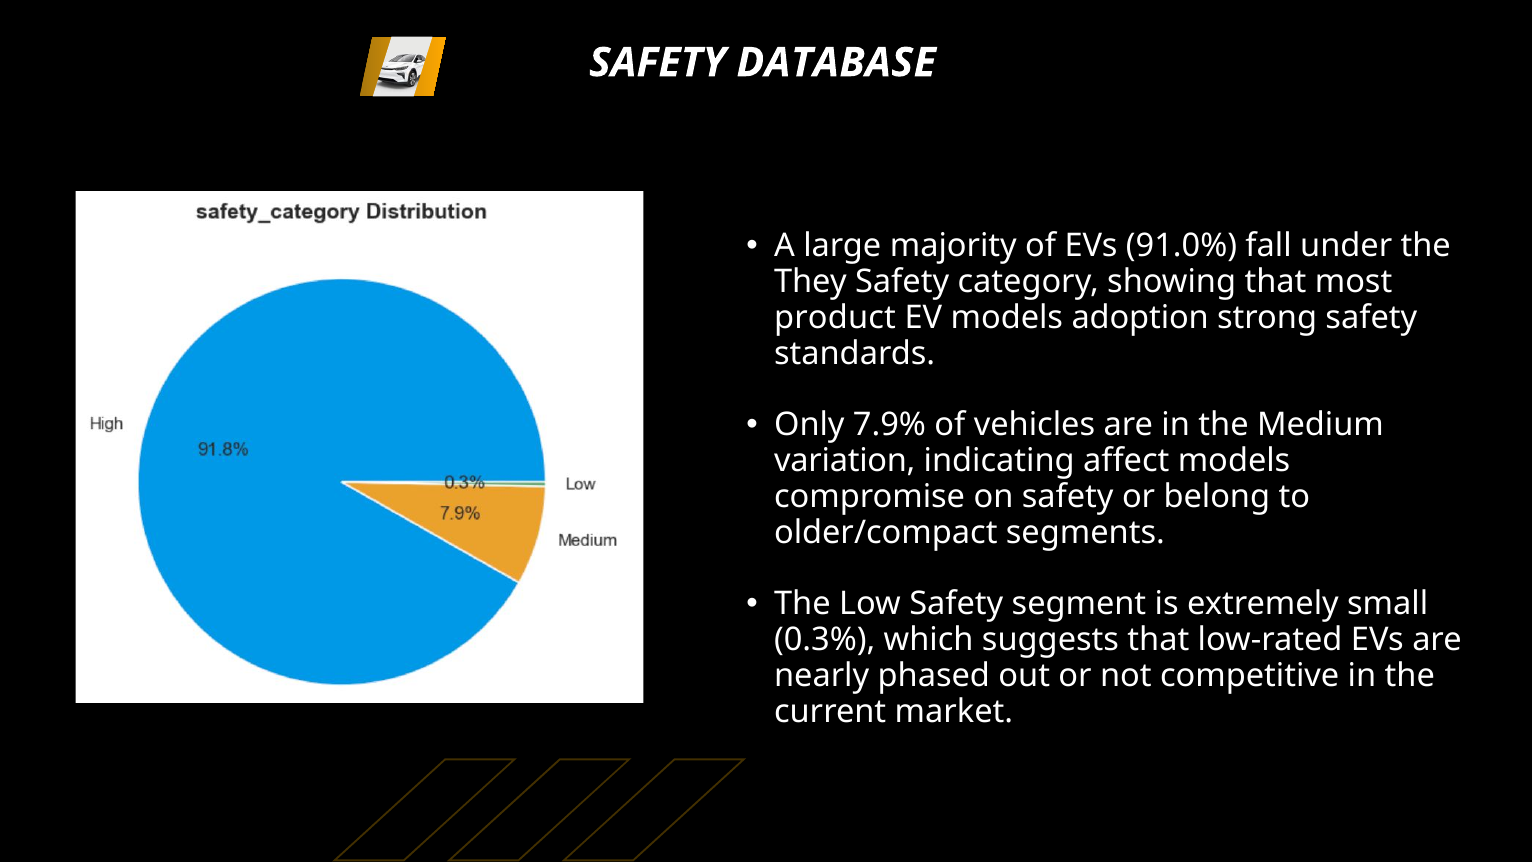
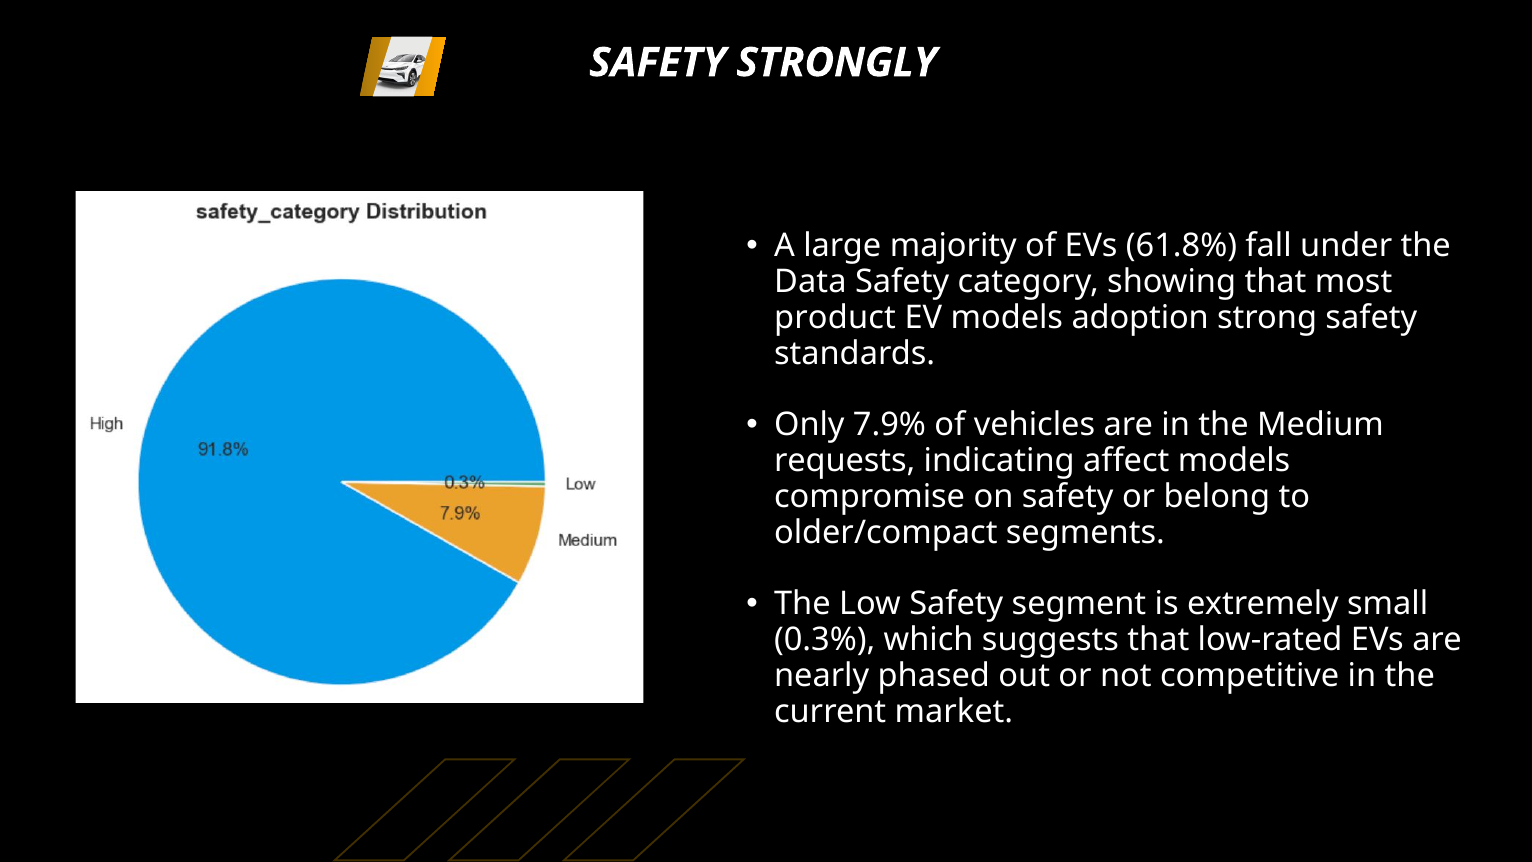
DATABASE: DATABASE -> STRONGLY (837, 63)
91.0%: 91.0% -> 61.8% (1182, 246)
They: They -> Data (810, 282)
variation: variation -> requests (845, 461)
